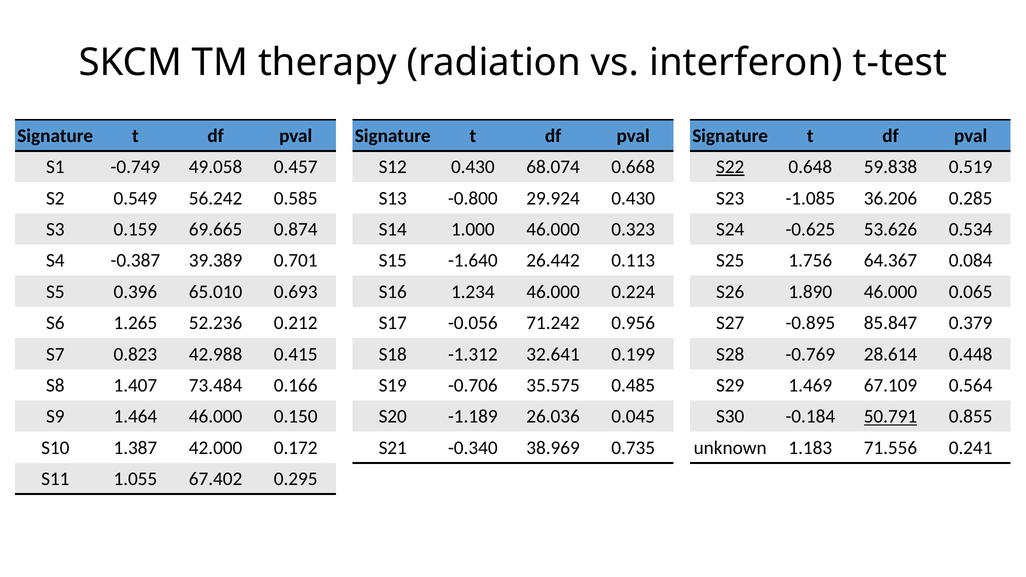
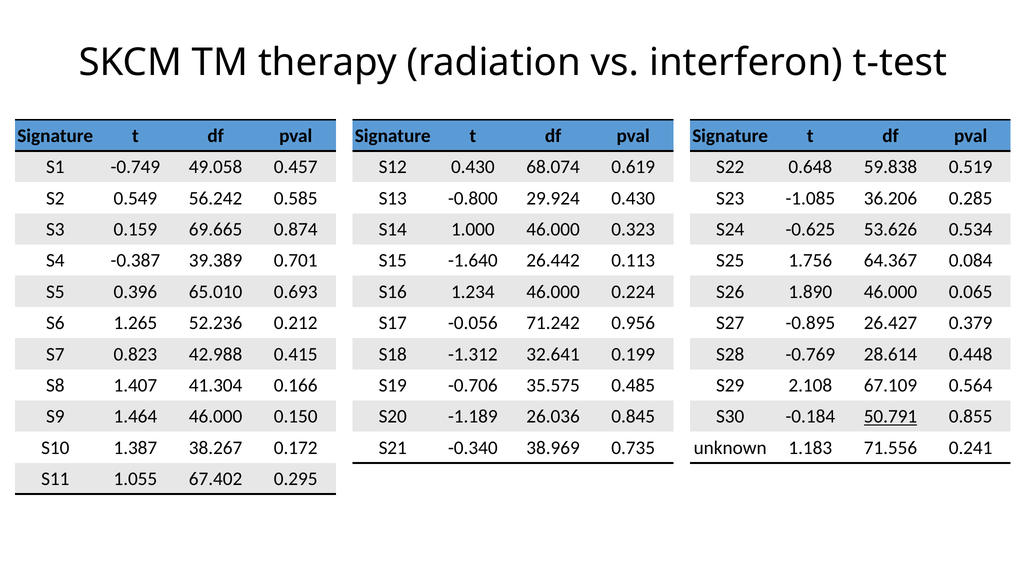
0.668: 0.668 -> 0.619 (633, 167)
S22 underline: present -> none (730, 167)
85.847: 85.847 -> 26.427 (890, 323)
73.484: 73.484 -> 41.304 (216, 385)
1.469: 1.469 -> 2.108 (810, 385)
0.045: 0.045 -> 0.845 (633, 417)
42.000: 42.000 -> 38.267 (216, 448)
